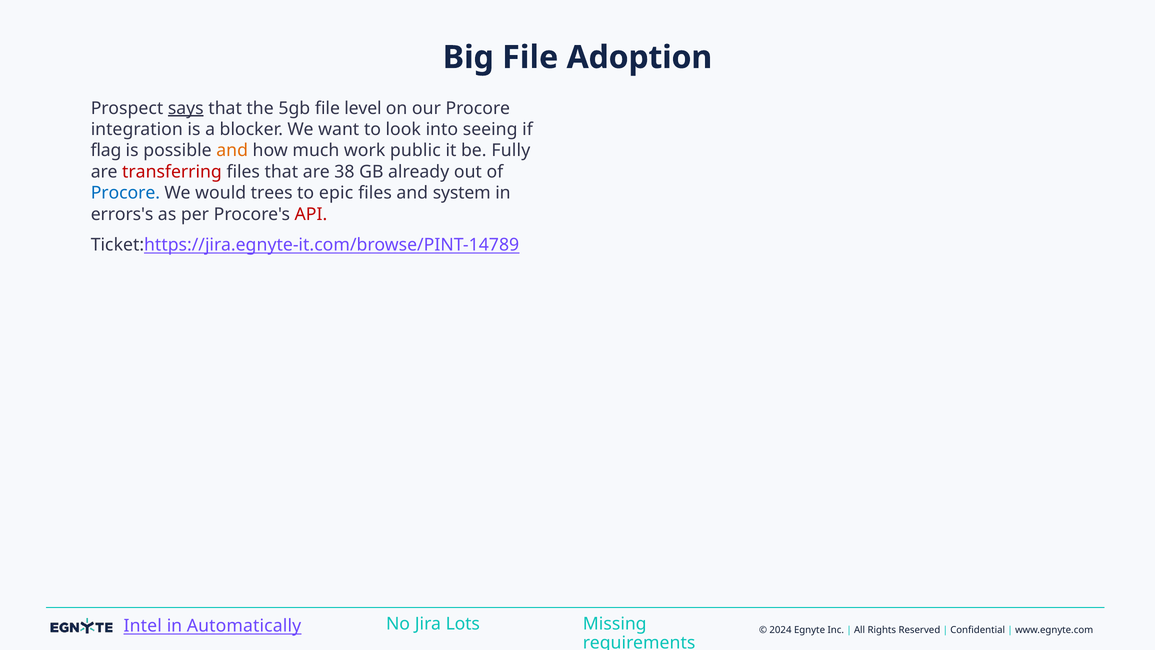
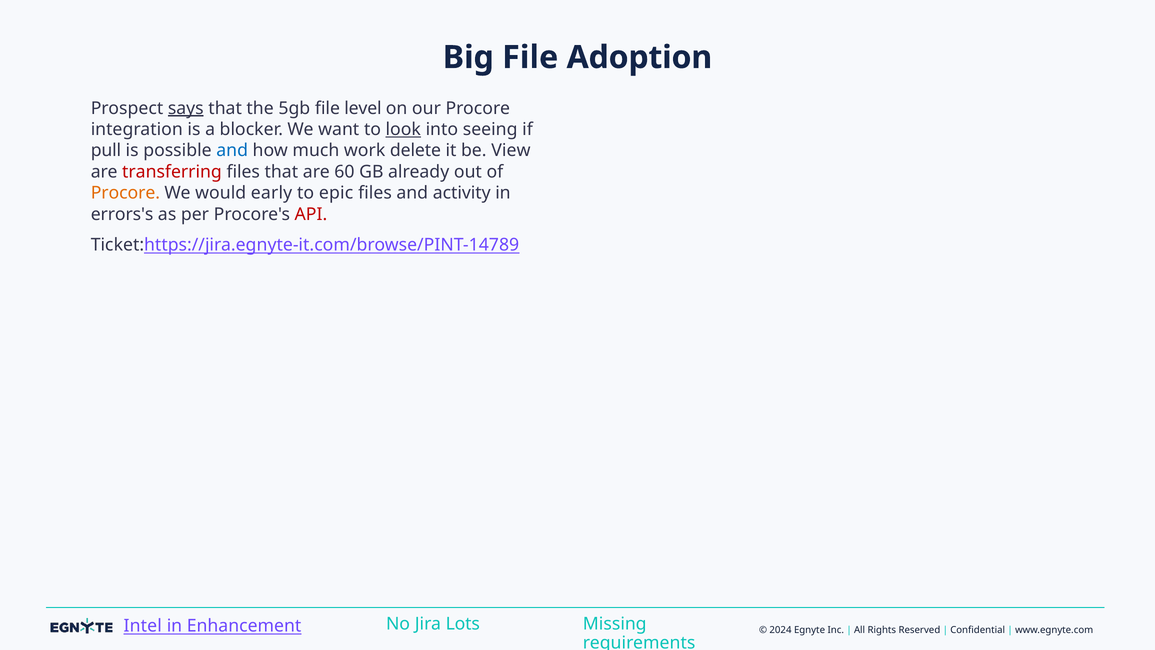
look underline: none -> present (403, 129)
flag: flag -> pull (106, 151)
and colour: orange -> blue (232, 151)
public: public -> delete (415, 151)
Fully: Fully -> View (511, 151)
38: 38 -> 60 (344, 172)
Procore colour: blue -> orange (125, 193)
trees: trees -> early (272, 193)
system: system -> activity (462, 193)
Automatically: Automatically -> Enhancement (244, 626)
